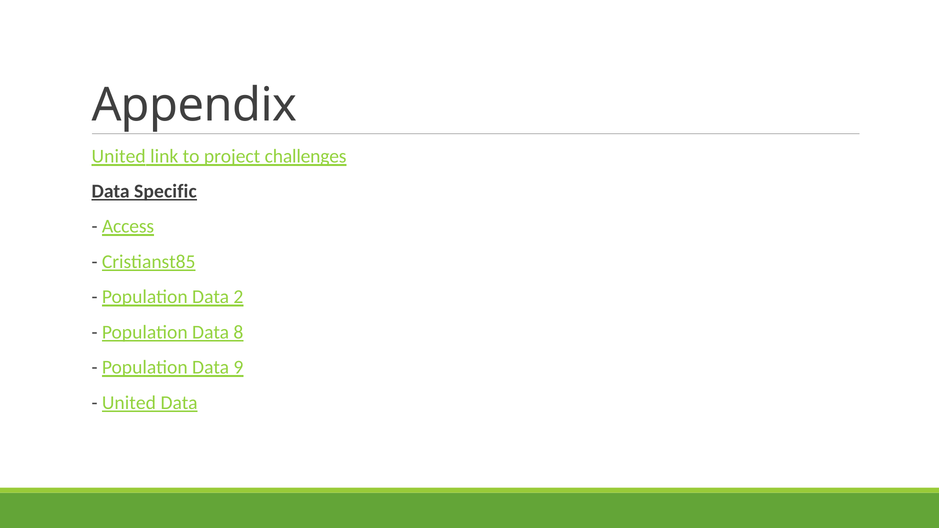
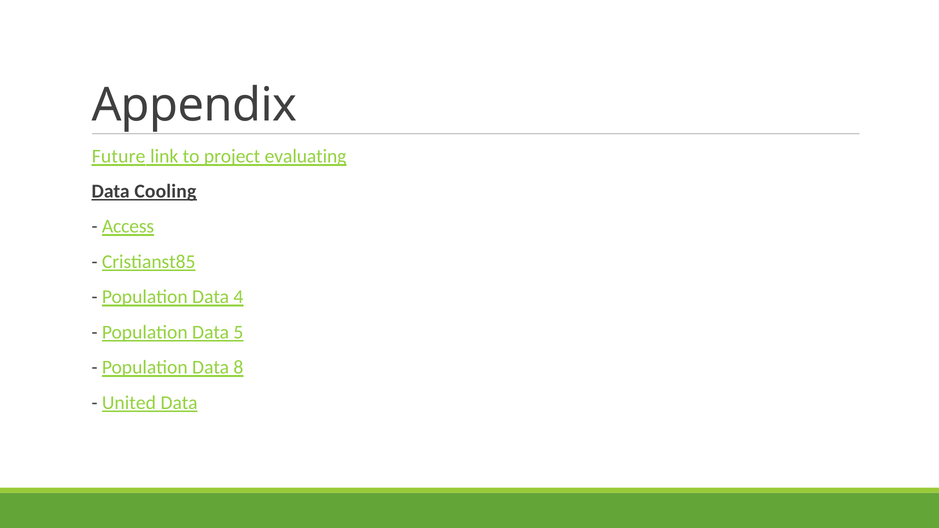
United: United -> Future (119, 156)
challenges: challenges -> evaluating (306, 156)
Specific: Specific -> Cooling (165, 191)
2: 2 -> 4 (238, 297)
8: 8 -> 5 (238, 332)
9: 9 -> 8 (238, 368)
